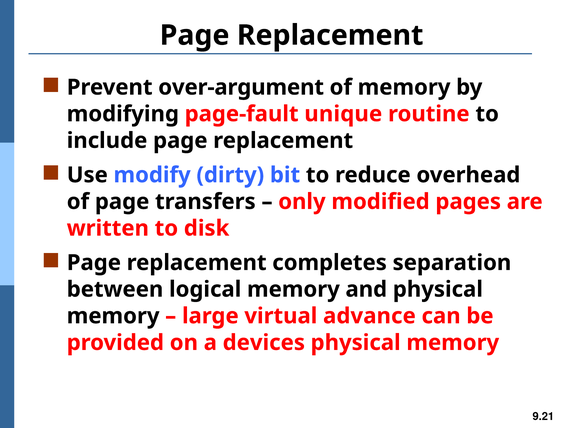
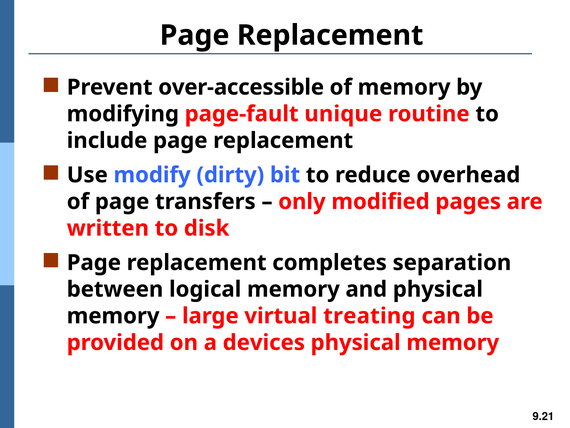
over-argument: over-argument -> over-accessible (241, 87)
advance: advance -> treating (369, 316)
